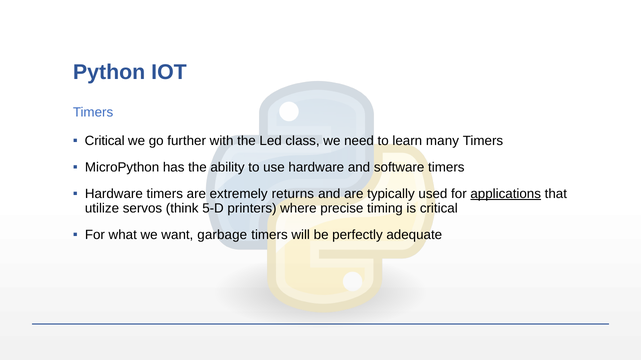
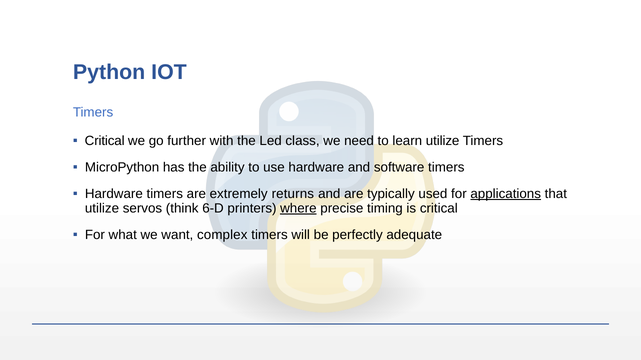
learn many: many -> utilize (443, 141)
5-D: 5-D -> 6-D (213, 209)
where underline: none -> present (298, 209)
garbage: garbage -> complex (222, 235)
